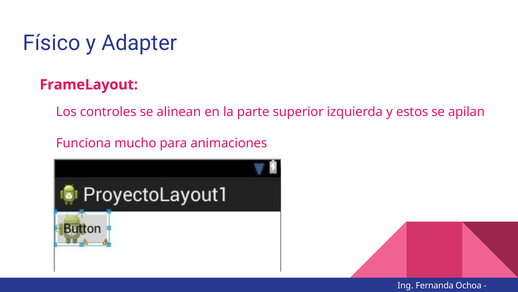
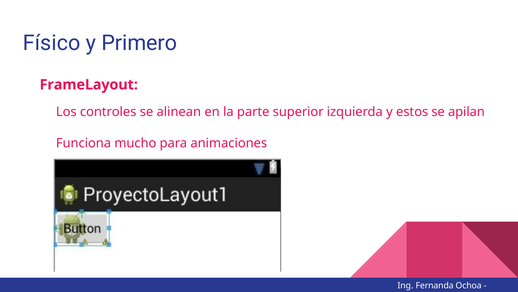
Adapter: Adapter -> Primero (139, 43)
